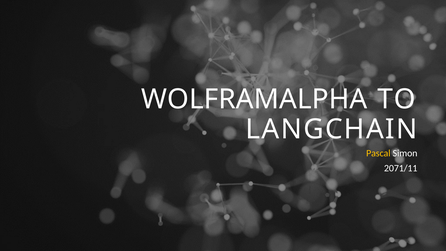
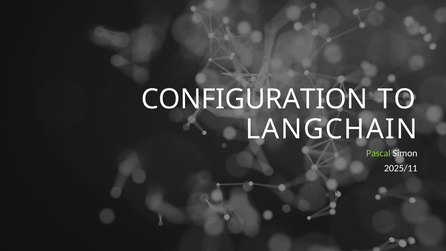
WOLFRAMALPHA: WOLFRAMALPHA -> CONFIGURATION (254, 99)
Pascal colour: yellow -> light green (378, 153)
2071/11: 2071/11 -> 2025/11 (401, 168)
